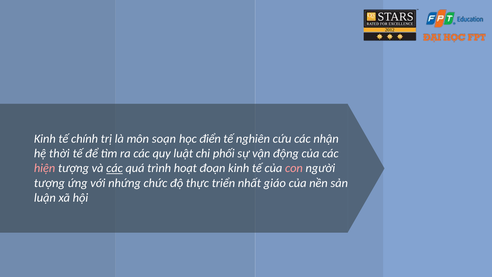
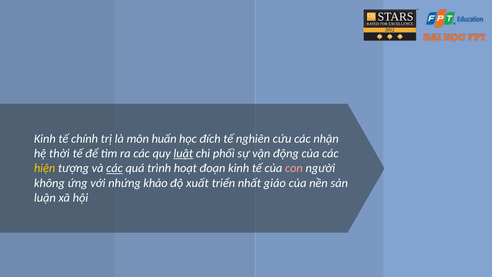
soạn: soạn -> huấn (164, 139)
điển: điển -> đích (210, 139)
luật underline: none -> present (183, 153)
hiện colour: pink -> yellow (45, 168)
tượng: tượng -> không (49, 183)
chức: chức -> khảo (155, 183)
thực: thực -> xuất (197, 183)
